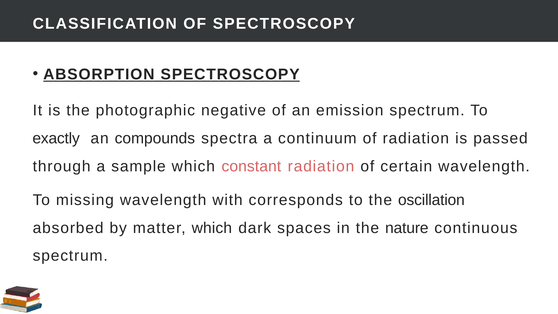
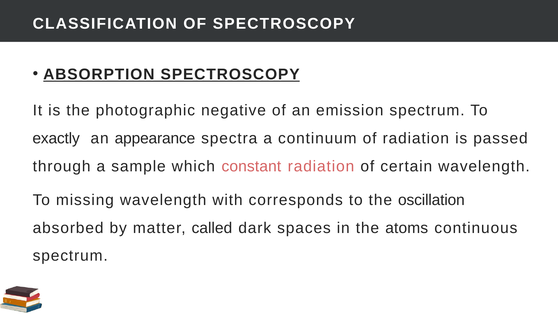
compounds: compounds -> appearance (155, 138)
matter which: which -> called (212, 228)
nature: nature -> atoms (407, 228)
